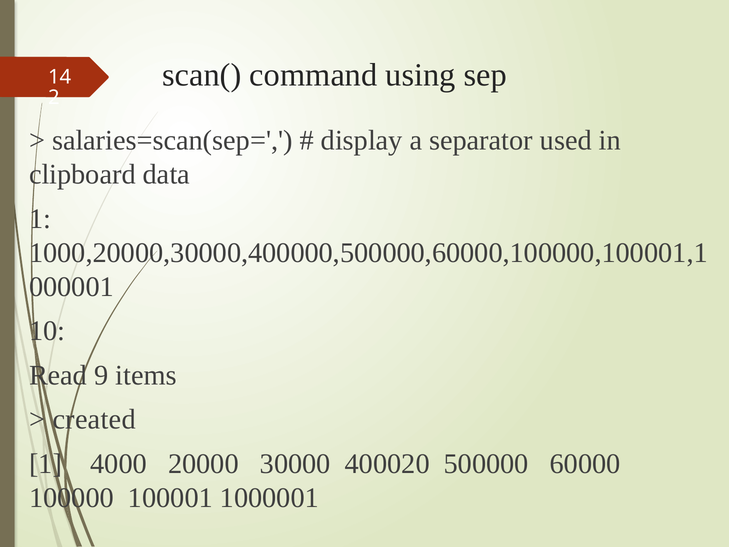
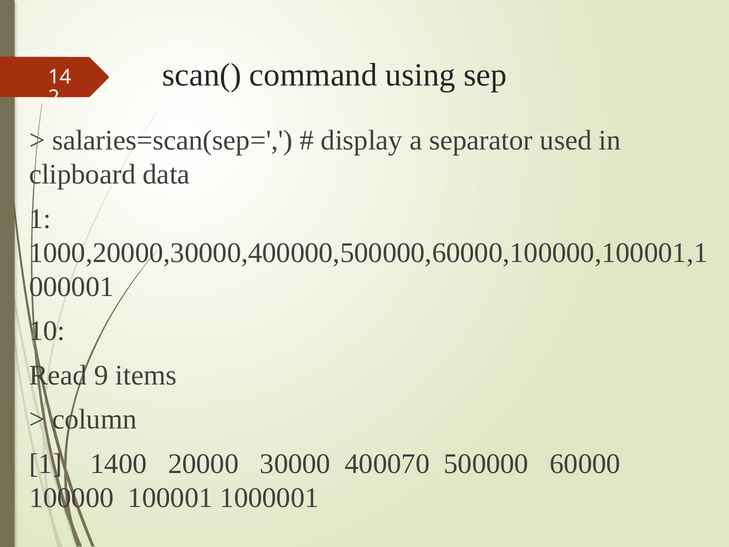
created: created -> column (94, 419)
4000: 4000 -> 1400 (119, 463)
400020: 400020 -> 400070 (387, 463)
